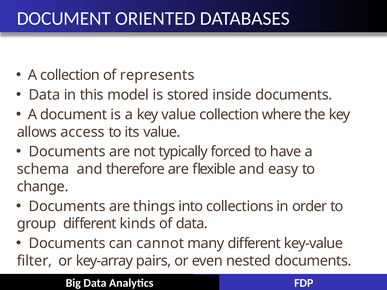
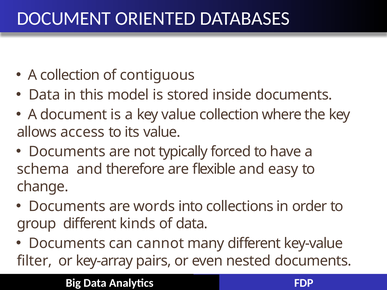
represents: represents -> contiguous (157, 75)
things: things -> words (154, 206)
